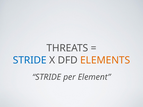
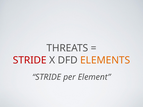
STRIDE colour: blue -> red (30, 60)
